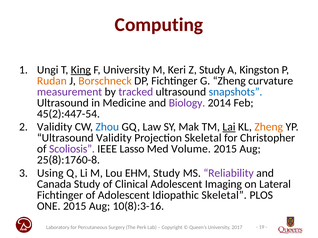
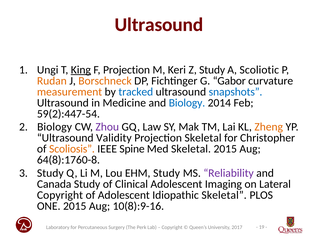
Computing: Computing -> Ultrasound (159, 25)
F University: University -> Projection (127, 70)
Kingston: Kingston -> Scoliotic (259, 70)
G Zheng: Zheng -> Gabor (229, 81)
measurement colour: purple -> orange (70, 92)
tracked colour: purple -> blue (136, 92)
Biology colour: purple -> blue (187, 103)
45(2):447-54: 45(2):447-54 -> 59(2):447-54 (68, 114)
Validity: Validity -> Biology (55, 127)
Zhou colour: blue -> purple (107, 127)
Lai underline: present -> none (229, 127)
Scoliosis colour: purple -> orange (72, 149)
Lasso: Lasso -> Spine (132, 149)
Med Volume: Volume -> Skeletal (191, 149)
25(8):1760-8: 25(8):1760-8 -> 64(8):1760-8 (68, 160)
Using: Using -> Study (50, 174)
Fichtinger: Fichtinger -> Copyright (60, 196)
10(8):3-16: 10(8):3-16 -> 10(8):9-16 (138, 207)
